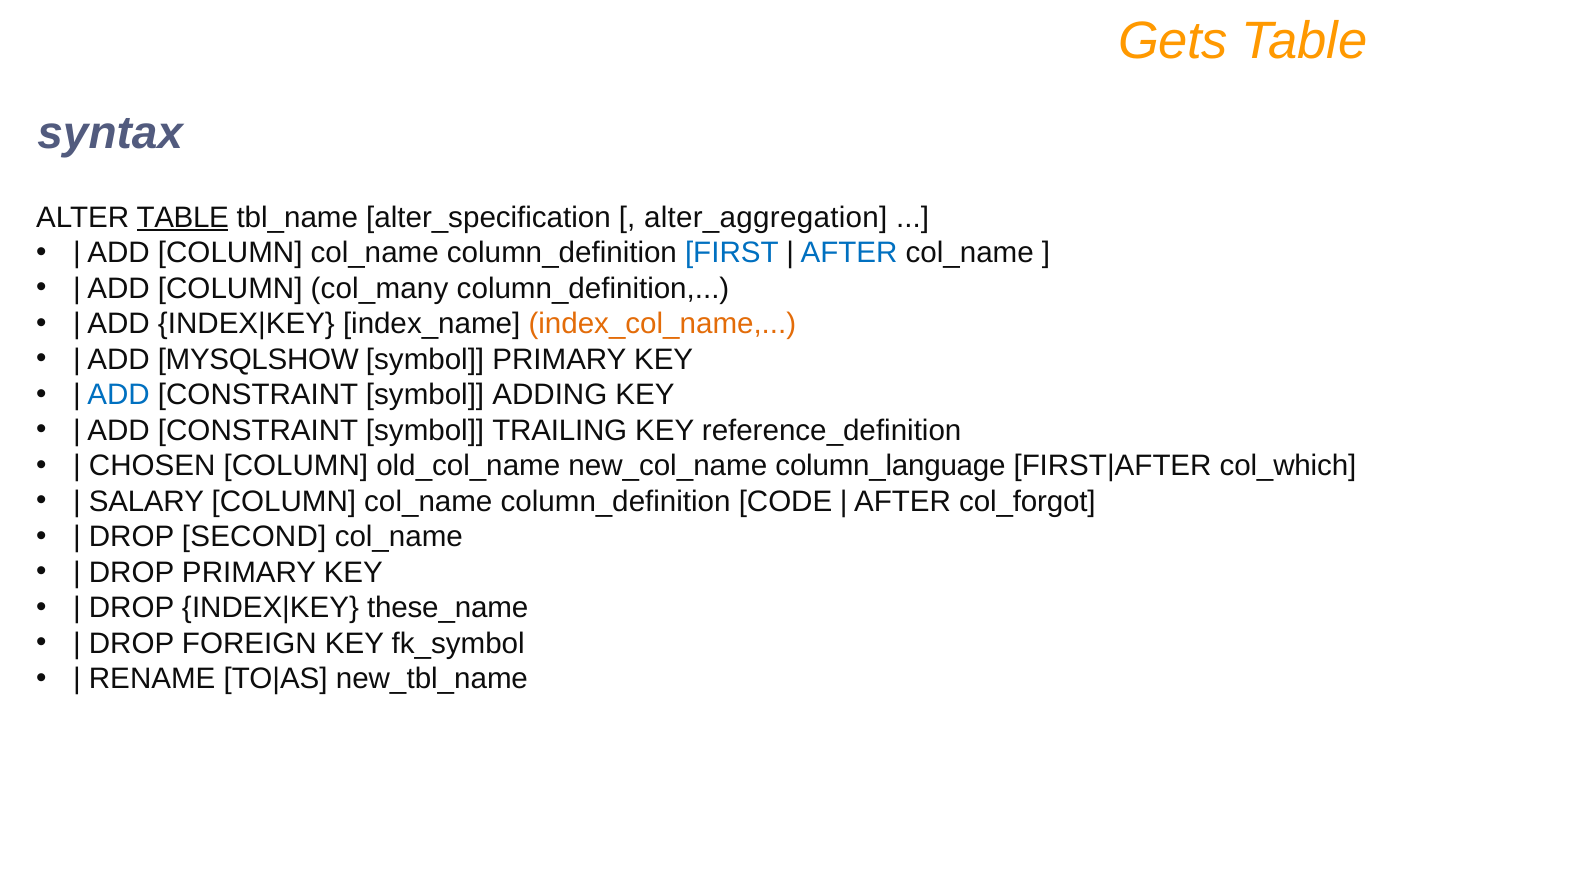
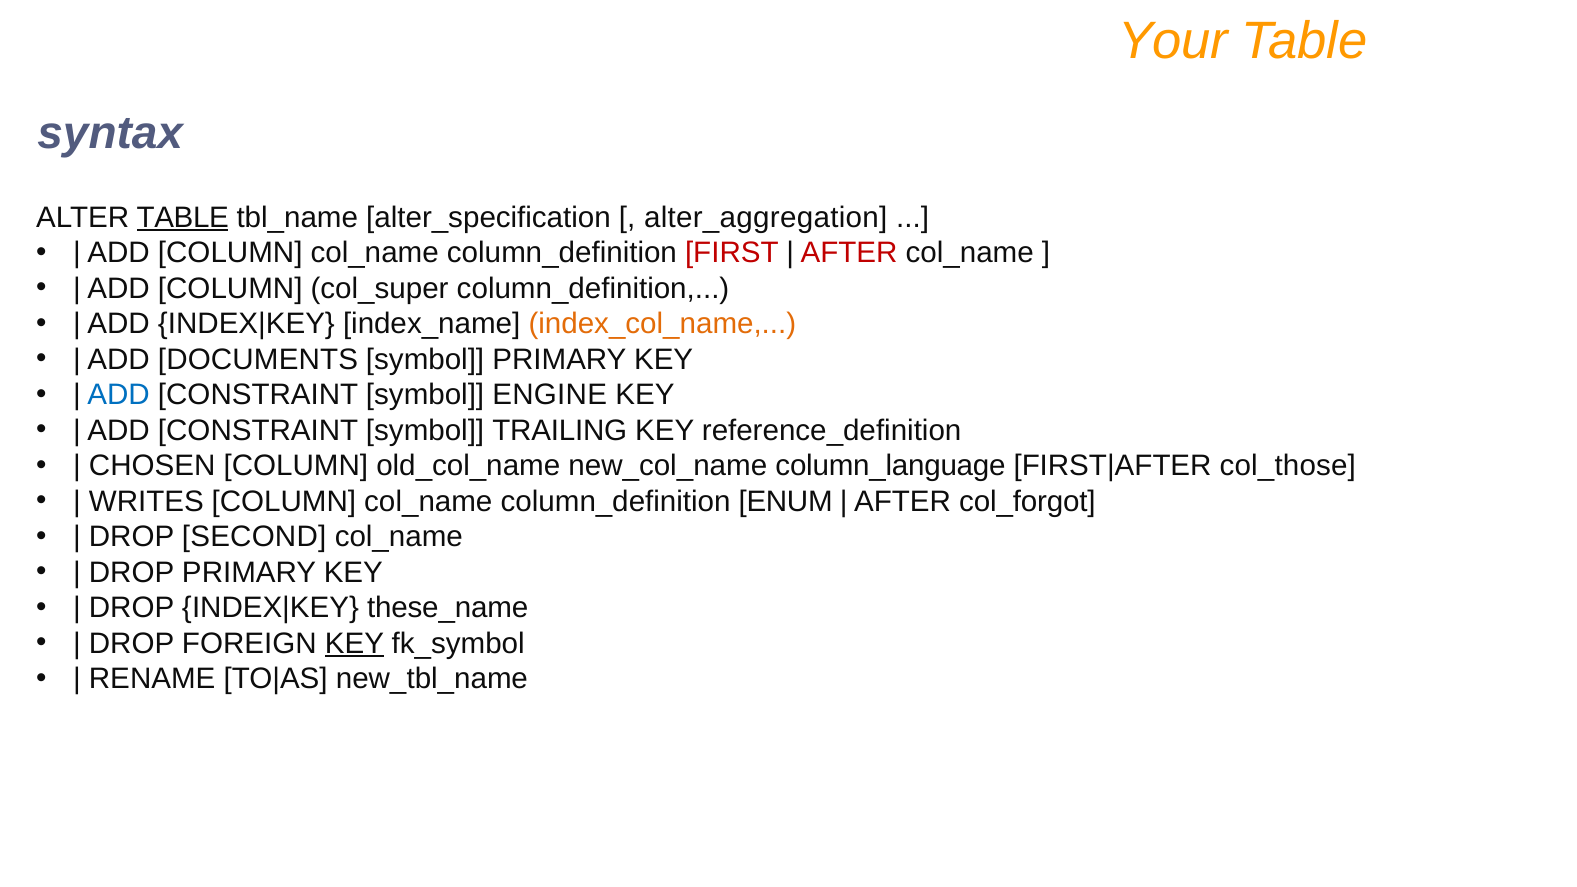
Gets: Gets -> Your (1173, 41)
FIRST colour: blue -> red (732, 253)
AFTER colour: blue -> red (849, 253)
col_many: col_many -> col_super (380, 289)
MYSQLSHOW: MYSQLSHOW -> DOCUMENTS (258, 360)
ADDING: ADDING -> ENGINE (550, 395)
col_which: col_which -> col_those (1288, 466)
SALARY: SALARY -> WRITES (146, 501)
CODE: CODE -> ENUM (786, 501)
KEY underline: none -> present (354, 643)
